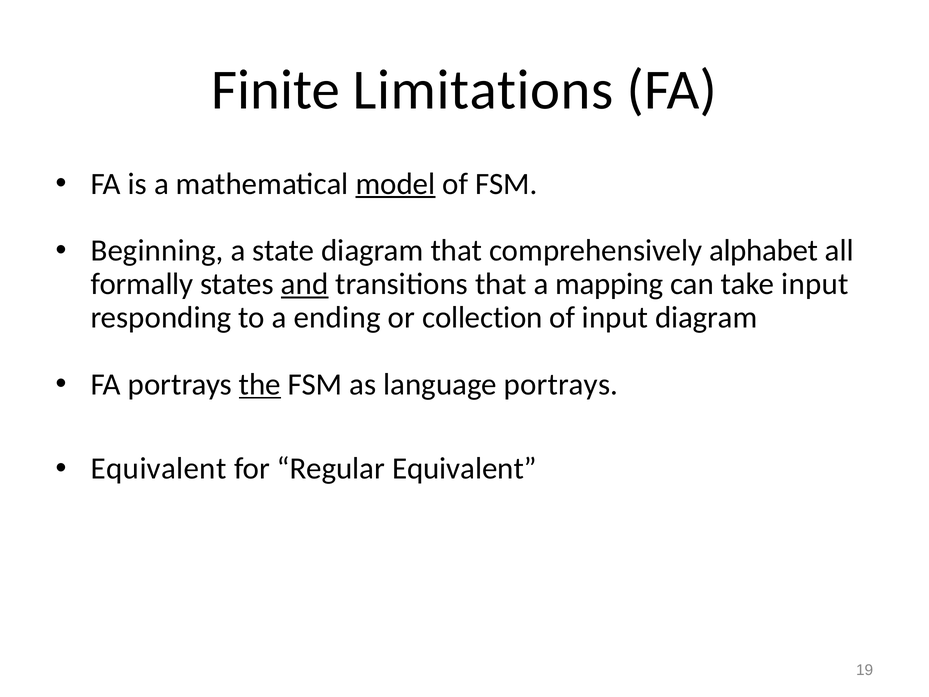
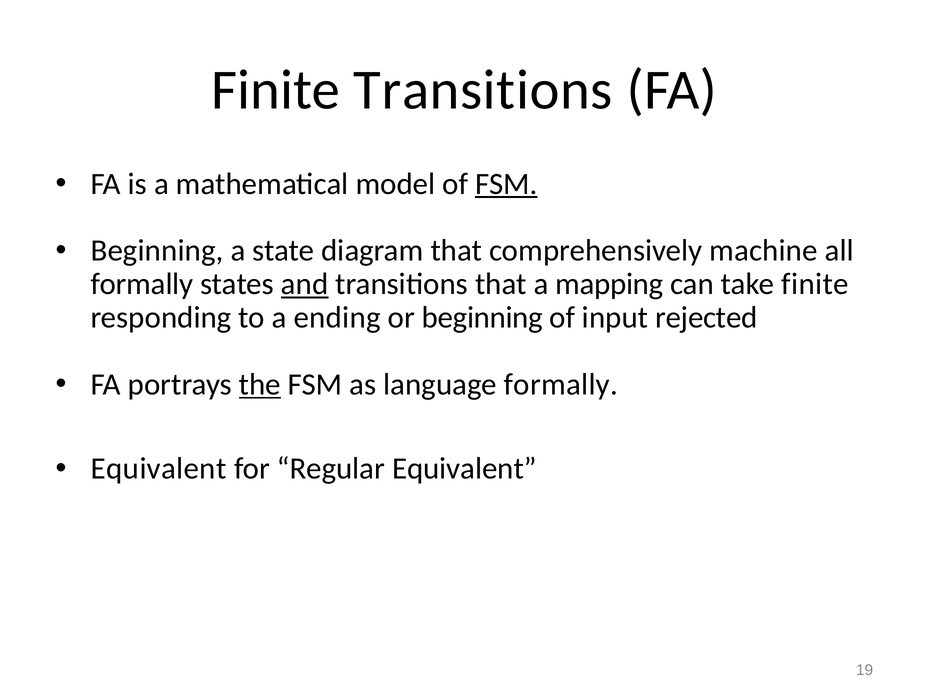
Finite Limitations: Limitations -> Transitions (483, 90)
model underline: present -> none (395, 184)
FSM underline: none -> present (506, 184)
alphabet: alphabet -> machine (763, 251)
take input: input -> finite (815, 284)
or collection: collection -> beginning (482, 317)
input diagram: diagram -> rejected (706, 317)
language portrays: portrays -> formally (561, 384)
